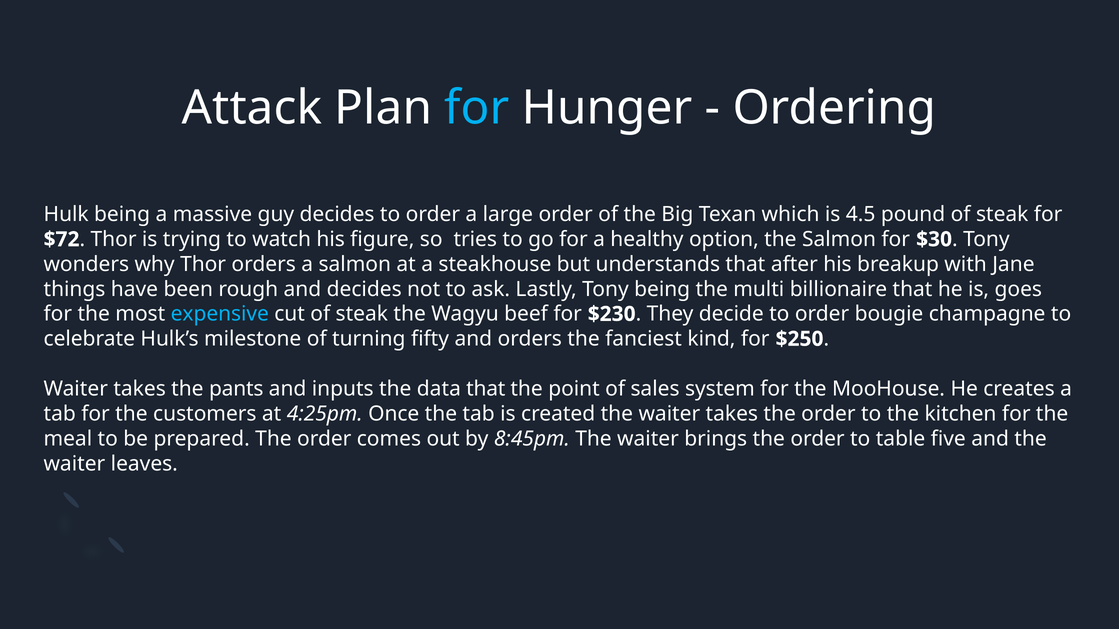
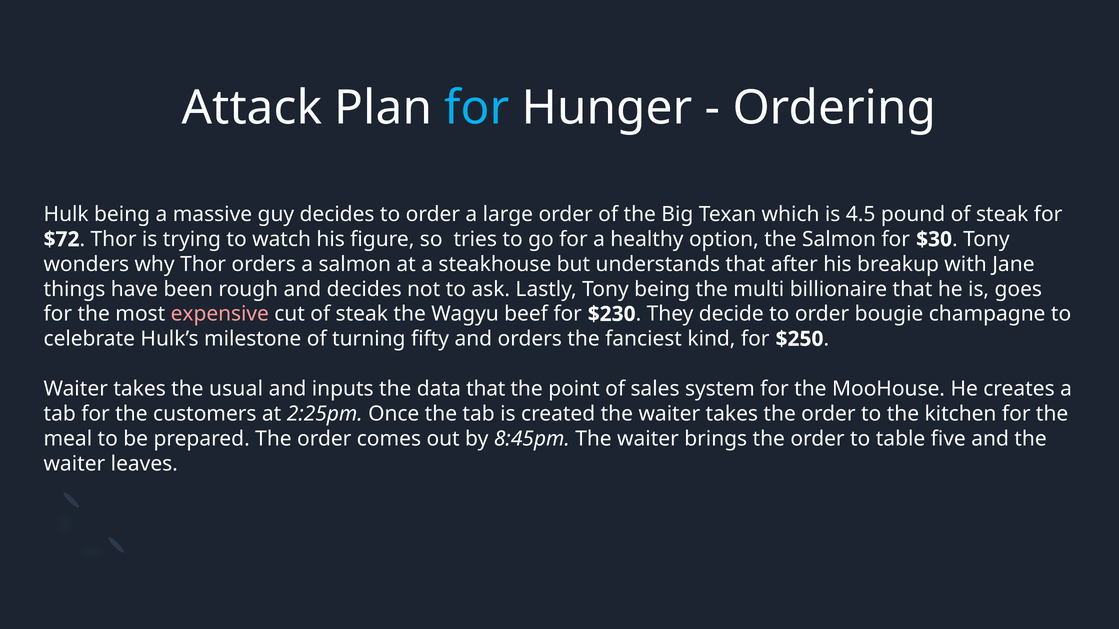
expensive colour: light blue -> pink (220, 314)
pants: pants -> usual (236, 389)
4:25pm: 4:25pm -> 2:25pm (325, 414)
